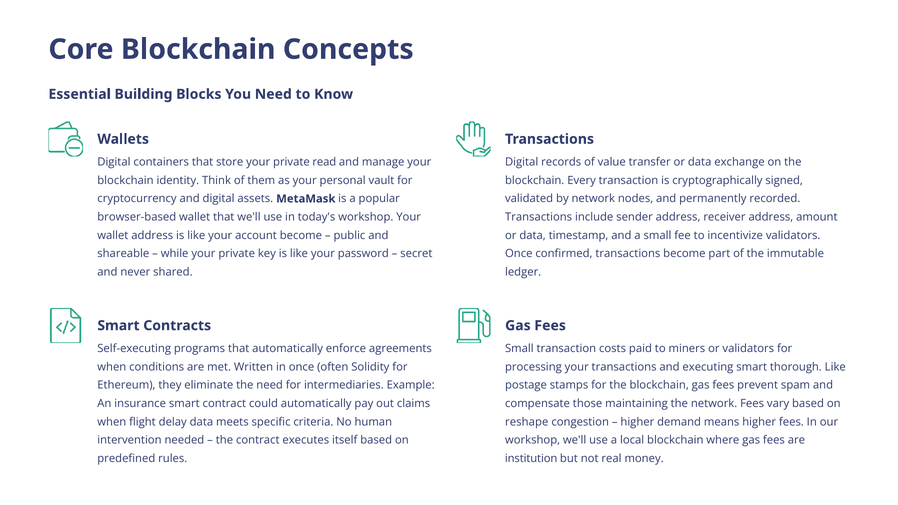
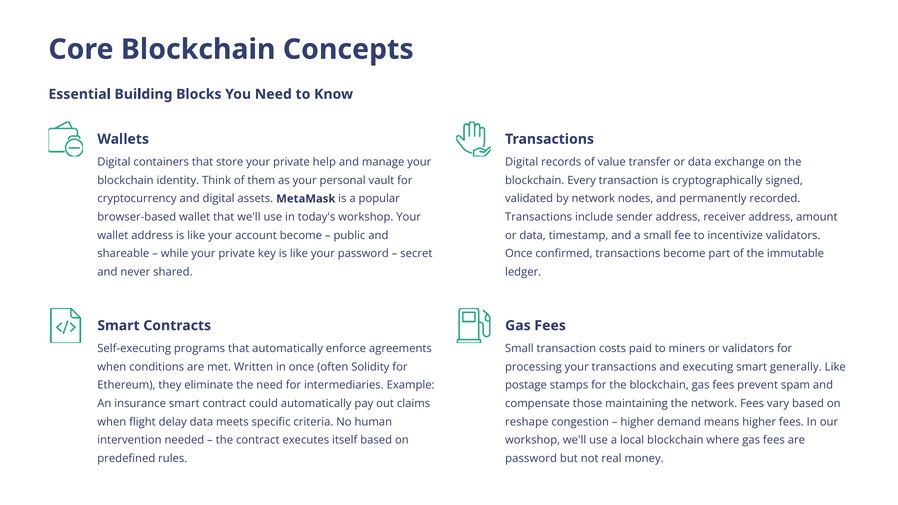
read: read -> help (324, 162)
thorough: thorough -> generally (796, 367)
institution: institution -> password (531, 459)
